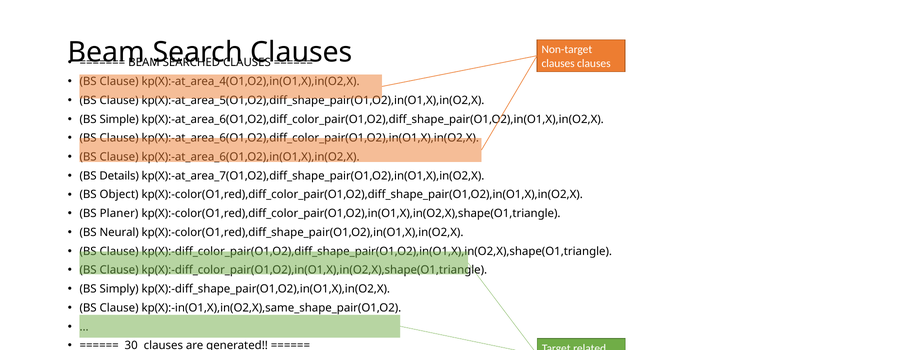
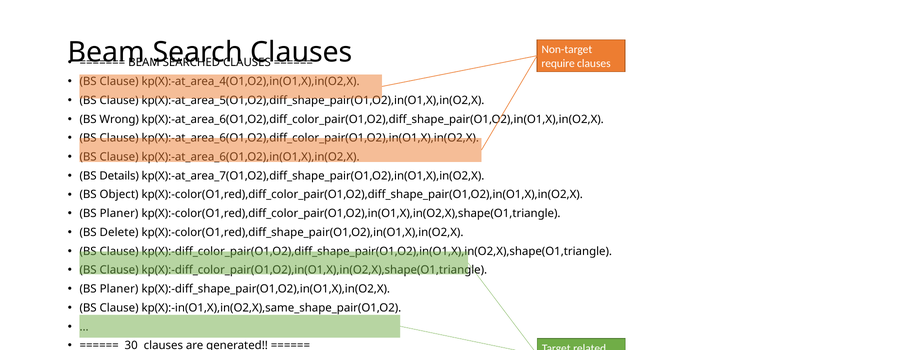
clauses: clauses -> require (558, 63)
Simple: Simple -> Wrong (119, 119)
Neural: Neural -> Delete (119, 233)
Simply: Simply -> Planer (119, 289)
